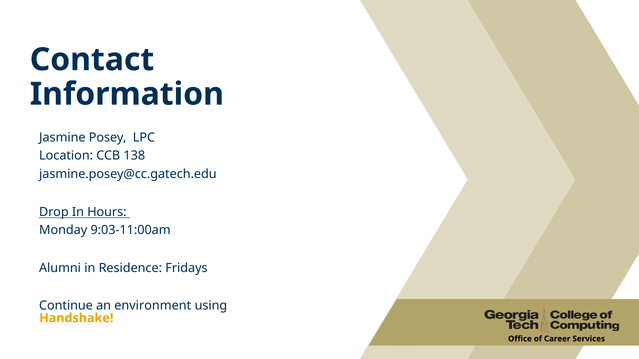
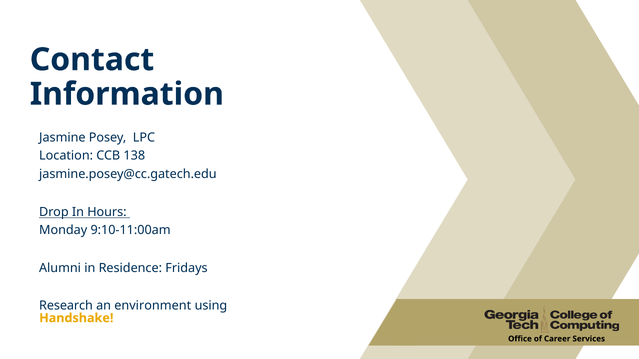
9:03-11:00am: 9:03-11:00am -> 9:10-11:00am (131, 230)
Continue: Continue -> Research (66, 306)
